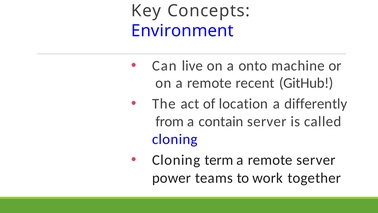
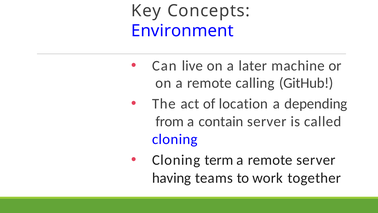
onto: onto -> later (253, 66)
recent: recent -> calling (255, 83)
differently: differently -> depending (316, 104)
power: power -> having (172, 178)
